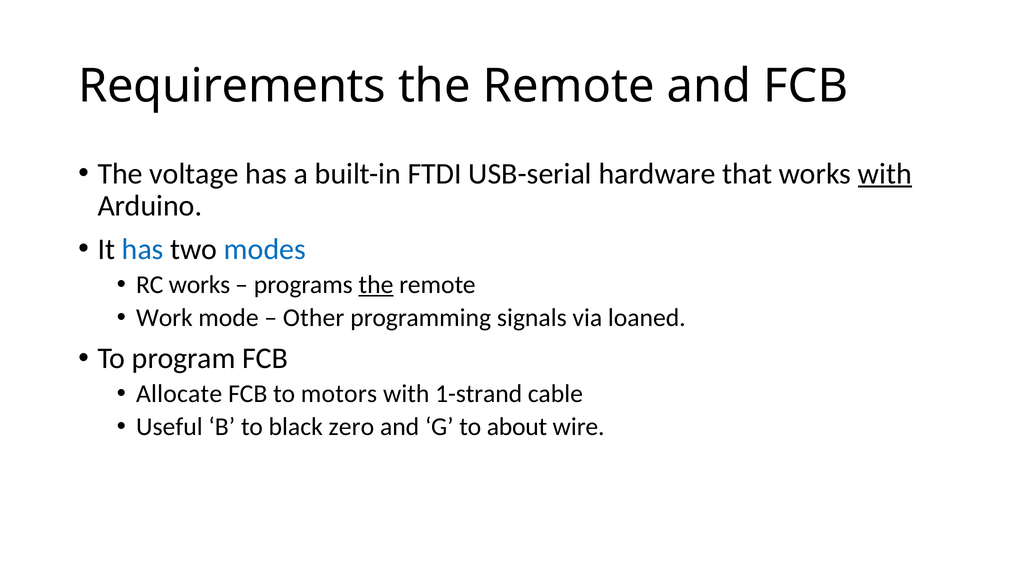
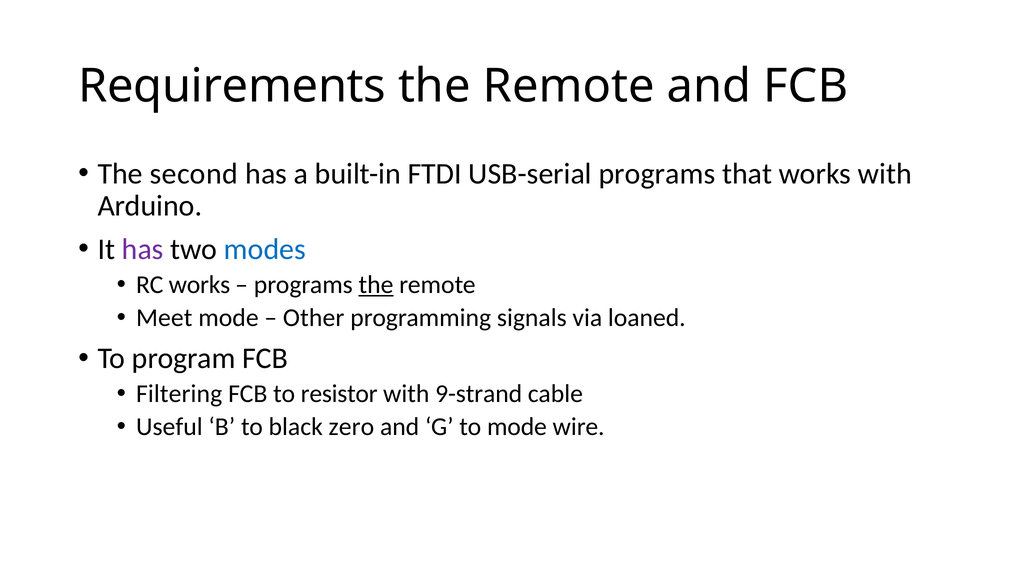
voltage: voltage -> second (194, 174)
USB-serial hardware: hardware -> programs (657, 174)
with underline: present -> none (885, 174)
has colour: blue -> purple (143, 249)
Work: Work -> Meet (164, 318)
Allocate: Allocate -> Filtering (179, 394)
motors: motors -> resistor (339, 394)
1-strand: 1-strand -> 9-strand (479, 394)
to about: about -> mode (517, 427)
